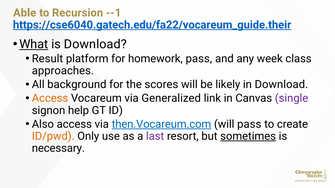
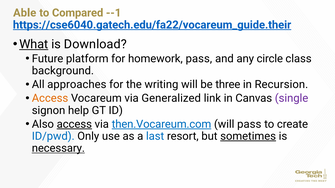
Recursion: Recursion -> Compared (78, 13)
Result: Result -> Future (48, 59)
week: week -> circle (270, 59)
approaches: approaches -> background (63, 71)
background: background -> approaches (77, 85)
scores: scores -> writing (161, 85)
likely: likely -> three (228, 85)
in Download: Download -> Recursion (281, 85)
access underline: none -> present (74, 124)
ID/pwd colour: orange -> blue (53, 136)
last colour: purple -> blue (155, 136)
necessary underline: none -> present (58, 149)
